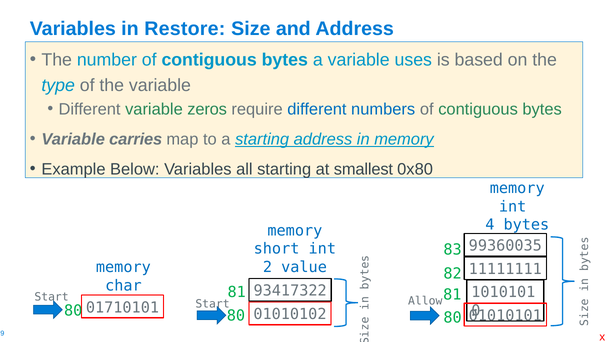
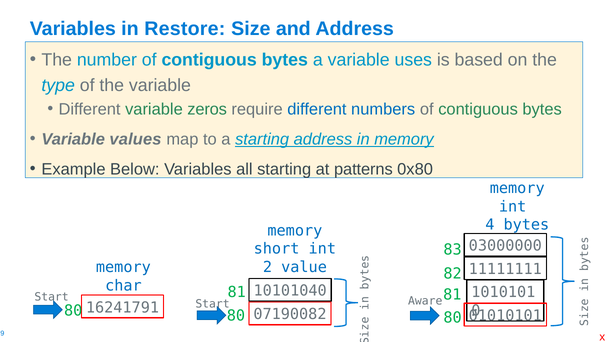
carries: carries -> values (136, 139)
smallest: smallest -> patterns (363, 169)
99360035: 99360035 -> 03000000 (505, 246)
93417322: 93417322 -> 10101040 (290, 291)
Allow: Allow -> Aware (425, 301)
01710101: 01710101 -> 16241791 (122, 307)
01010102: 01010102 -> 07190082 (290, 314)
